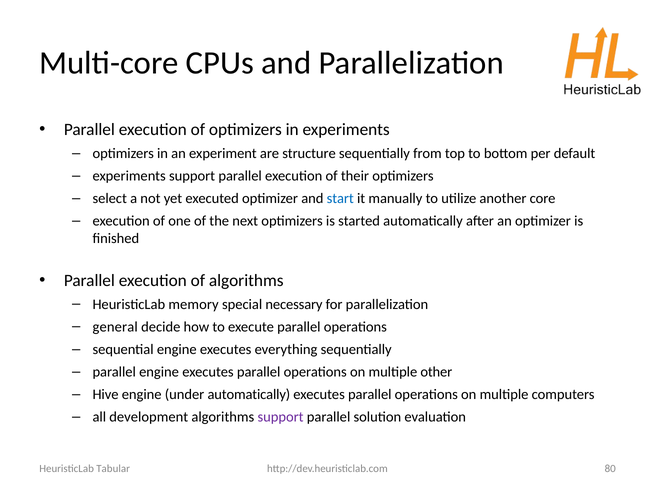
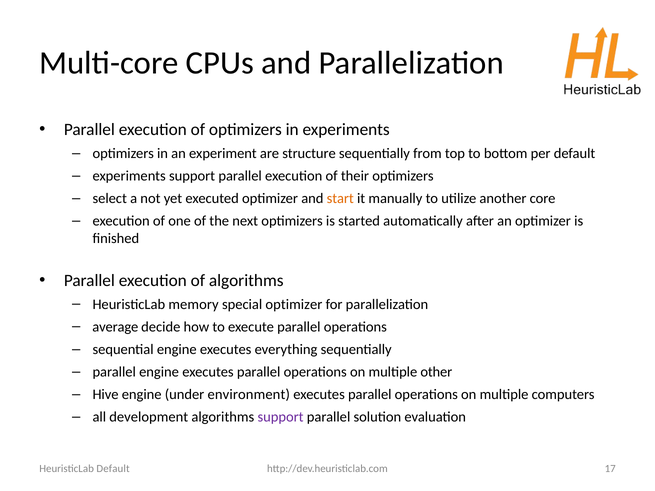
start colour: blue -> orange (340, 199)
special necessary: necessary -> optimizer (294, 304)
general: general -> average (115, 327)
under automatically: automatically -> environment (249, 395)
80: 80 -> 17 (610, 469)
HeuristicLab Tabular: Tabular -> Default (113, 469)
